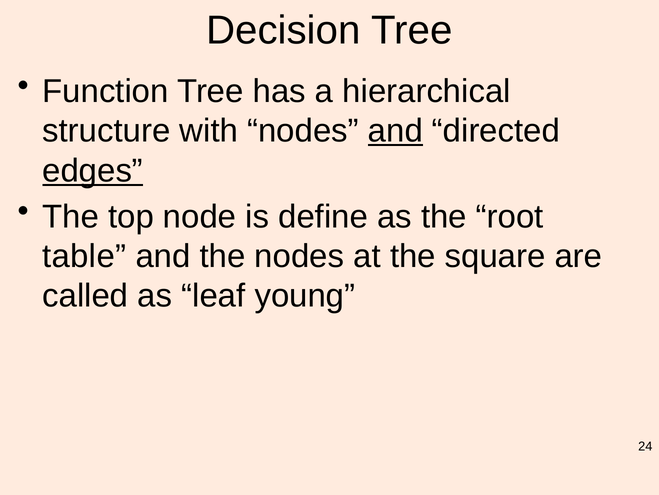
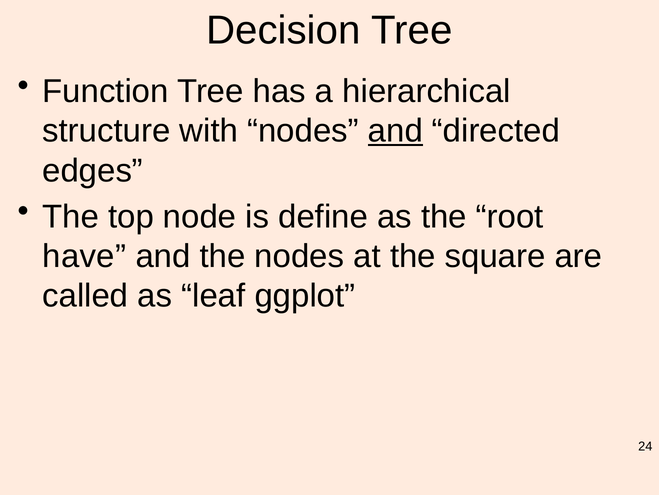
edges underline: present -> none (93, 170)
table: table -> have (84, 256)
young: young -> ggplot (305, 296)
